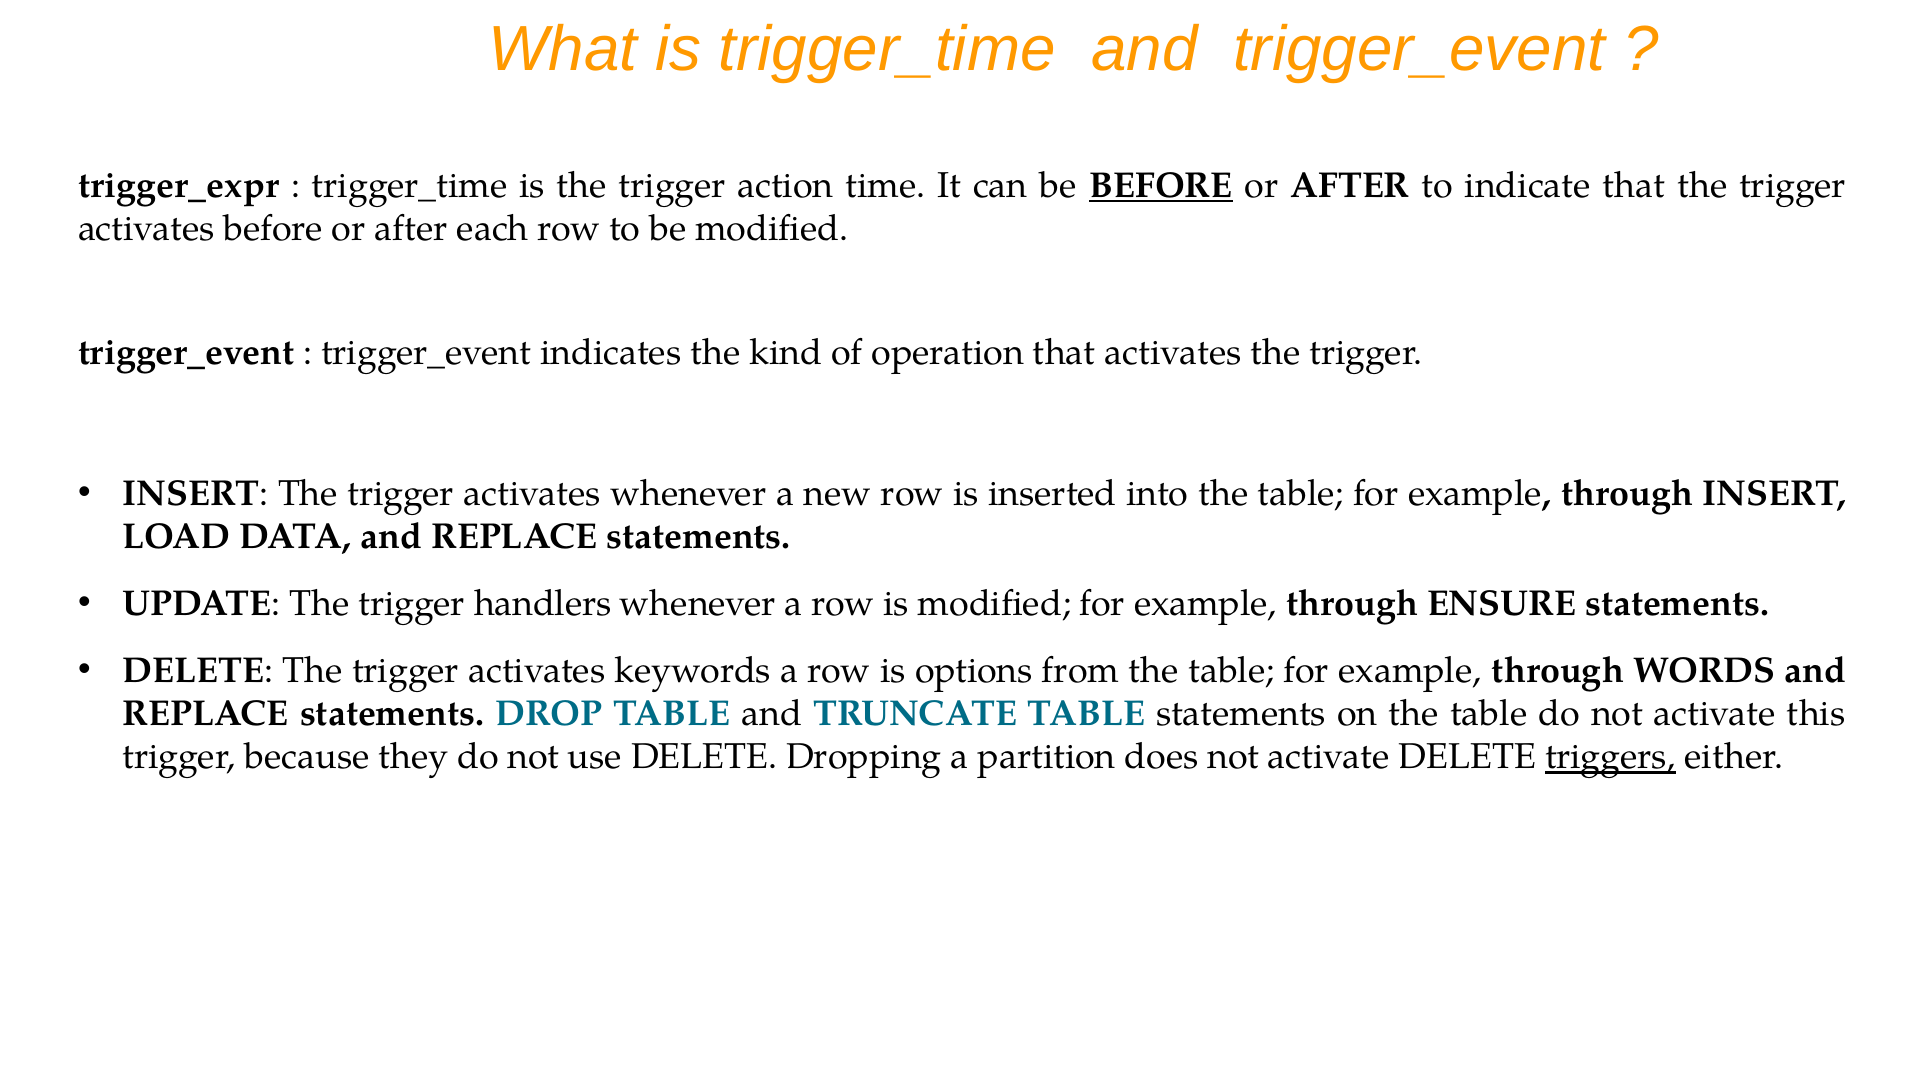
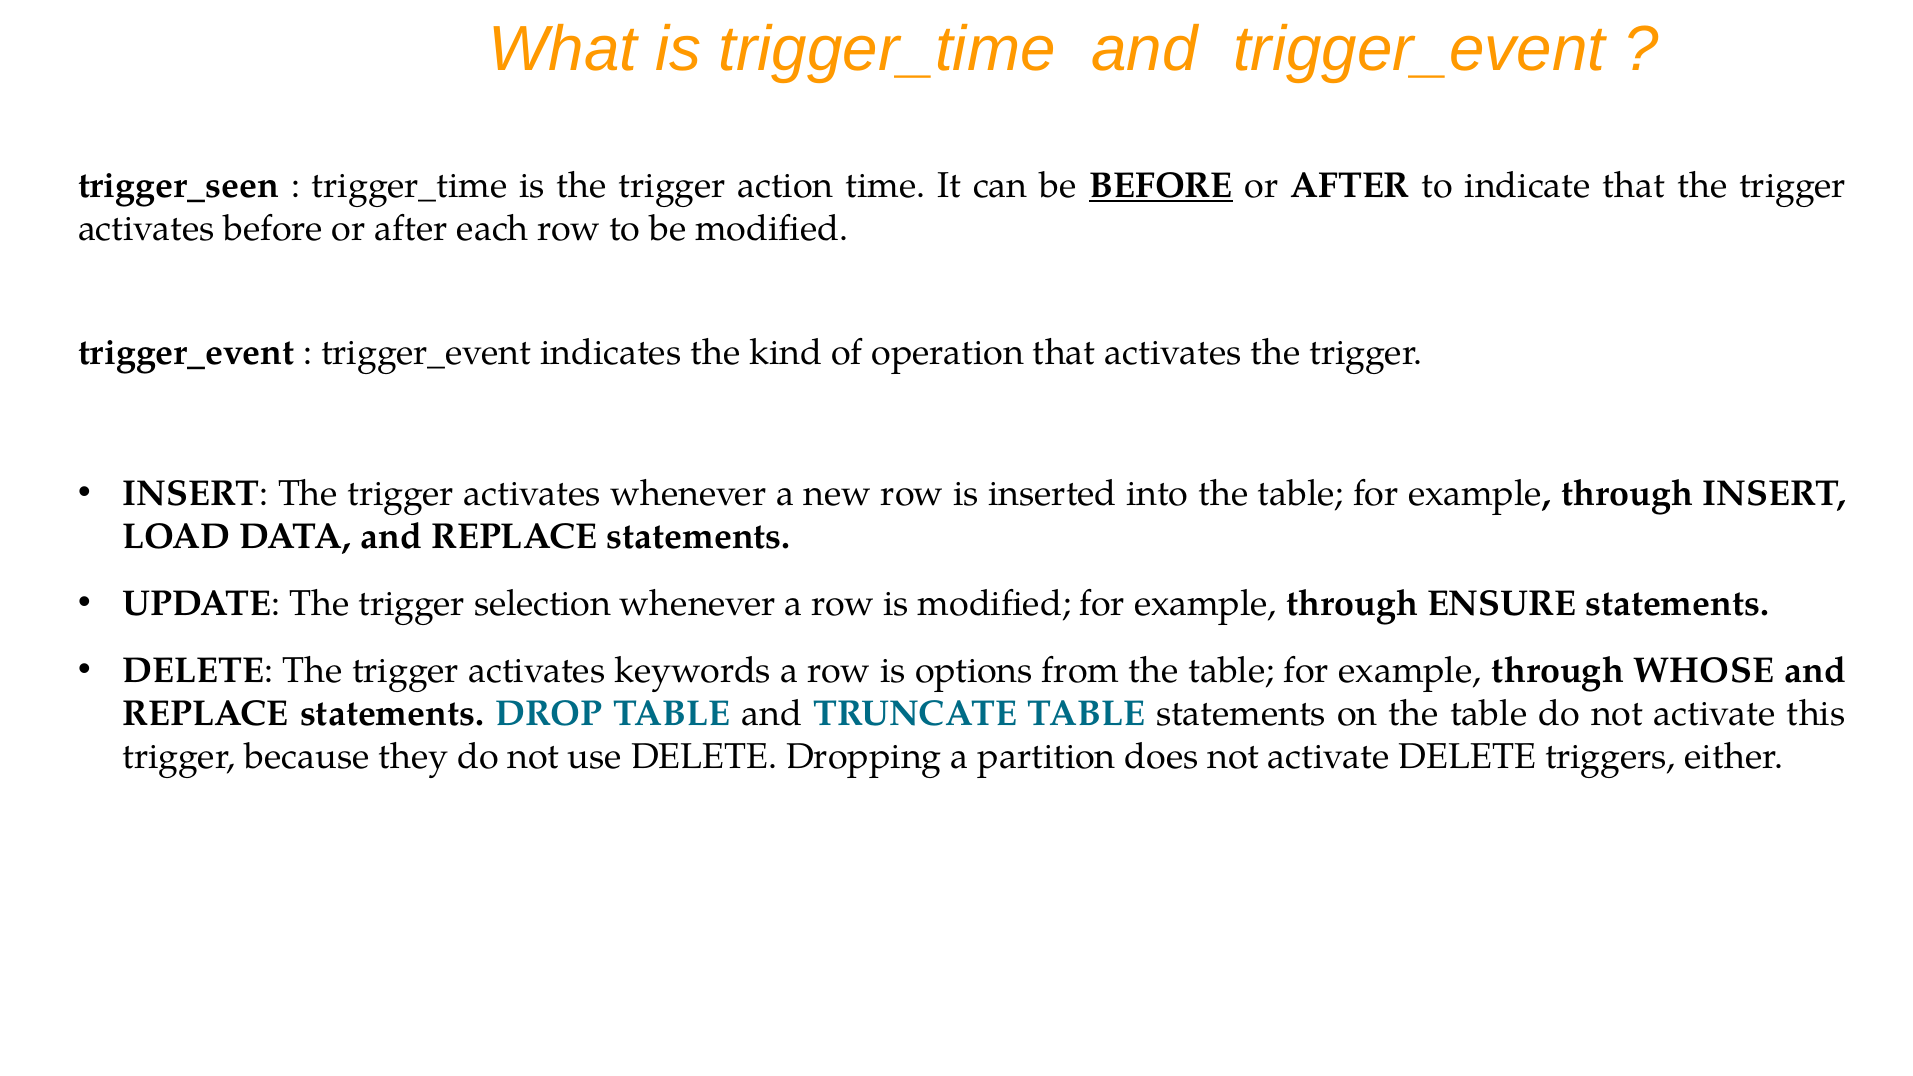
trigger_expr: trigger_expr -> trigger_seen (179, 185)
handlers: handlers -> selection (543, 604)
WORDS: WORDS -> WHOSE (1704, 671)
triggers underline: present -> none (1610, 757)
